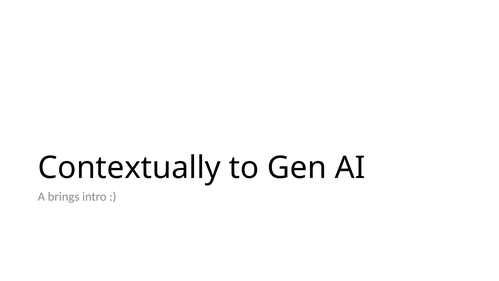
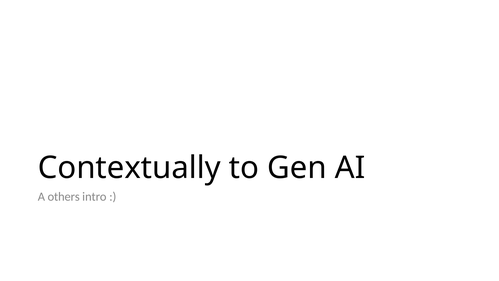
brings: brings -> others (64, 196)
